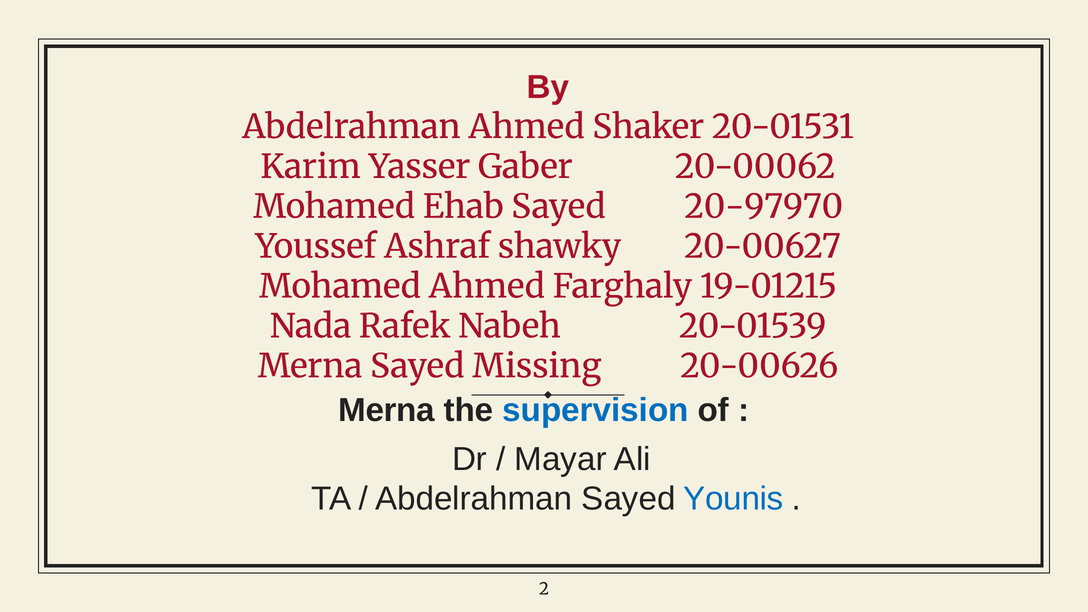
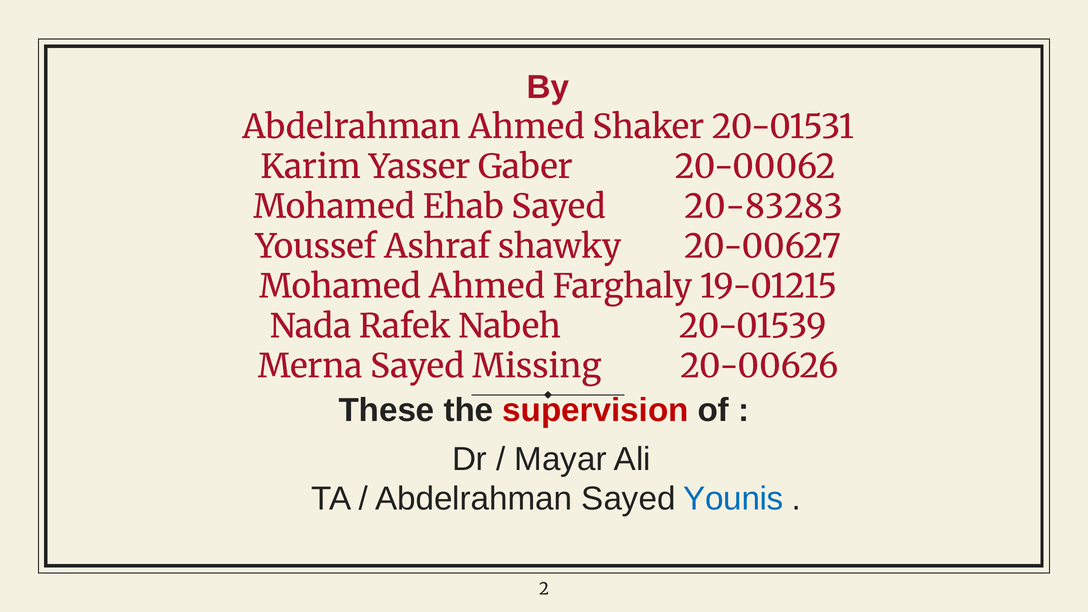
20-97970: 20-97970 -> 20-83283 (764, 207)
Merna: Merna -> These (387, 410)
supervision colour: blue -> red (595, 410)
